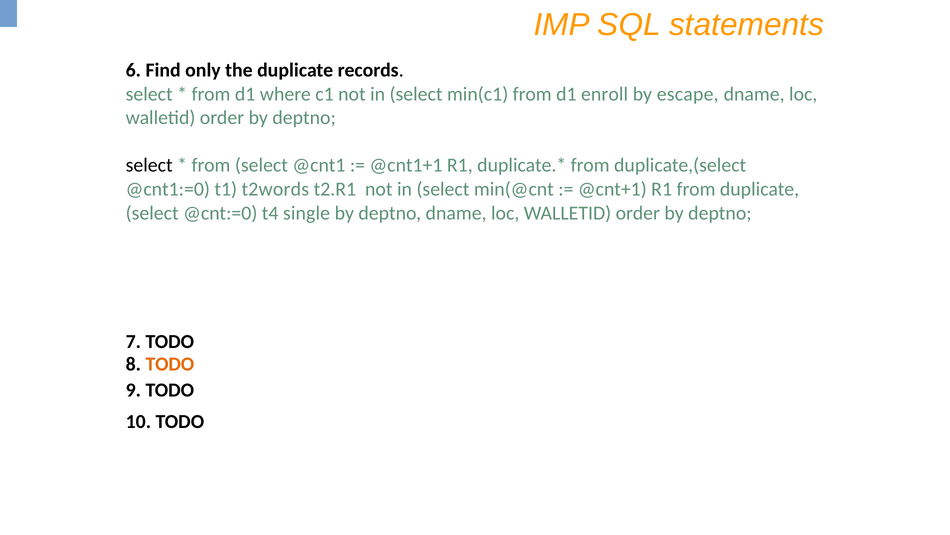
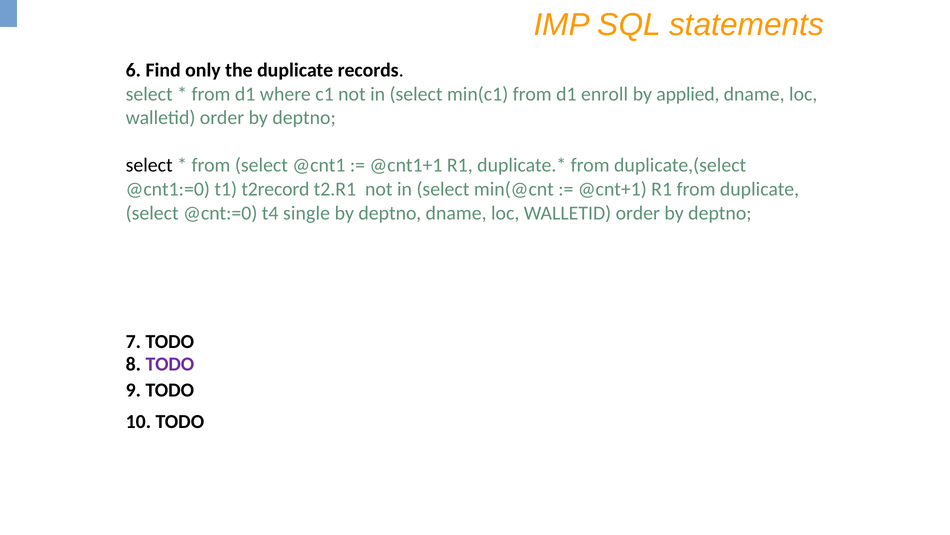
escape: escape -> applied (688, 94)
t2words: t2words -> t2record (275, 189)
TODO colour: orange -> purple (170, 364)
